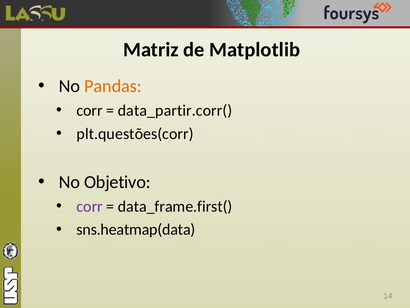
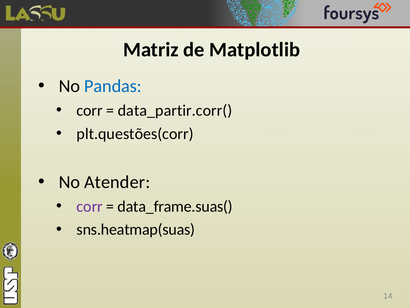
Pandas colour: orange -> blue (113, 86)
Objetivo: Objetivo -> Atender (117, 182)
data_frame.first(: data_frame.first( -> data_frame.suas( (175, 206)
sns.heatmap(data: sns.heatmap(data -> sns.heatmap(suas (136, 229)
